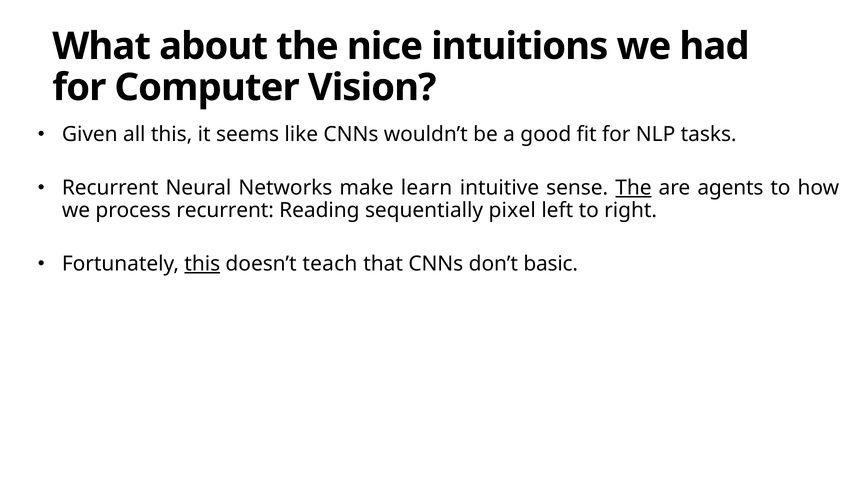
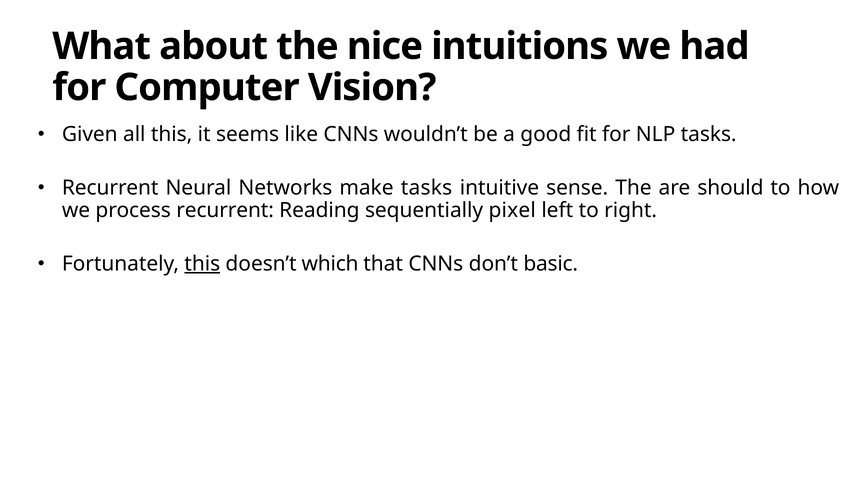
make learn: learn -> tasks (427, 188)
The underline: present -> none (633, 188)
agents: agents -> should (730, 188)
teach: teach -> which (330, 264)
